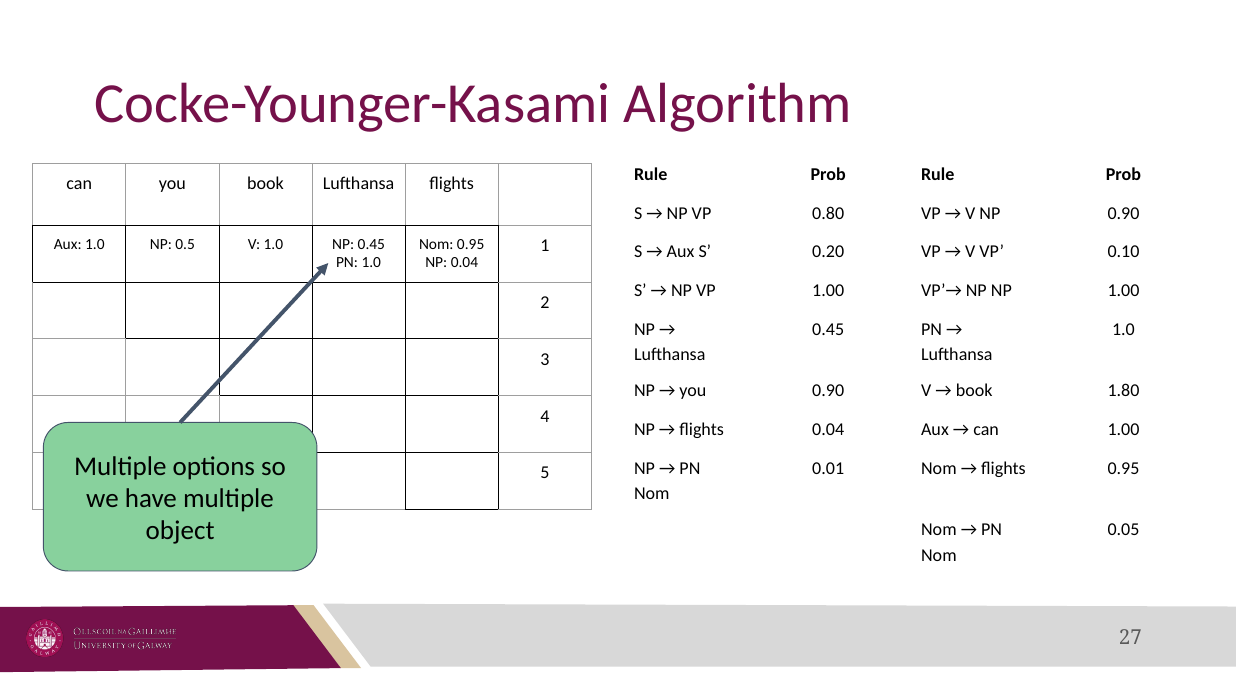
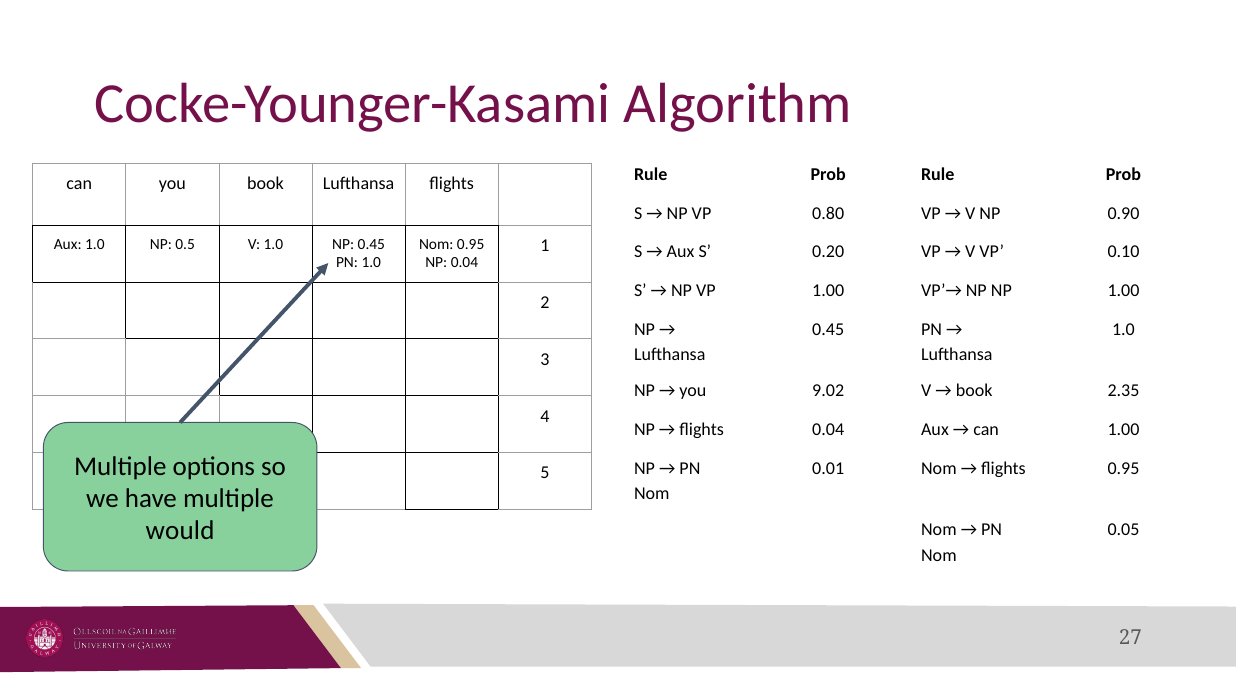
you 0.90: 0.90 -> 9.02 (828, 391)
1.80: 1.80 -> 2.35 (1124, 391)
object: object -> would (180, 531)
